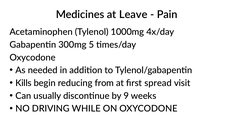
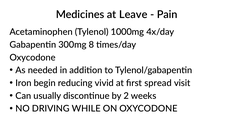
5: 5 -> 8 (91, 45)
Kills: Kills -> Iron (23, 83)
from: from -> vivid (104, 83)
9: 9 -> 2 (126, 96)
